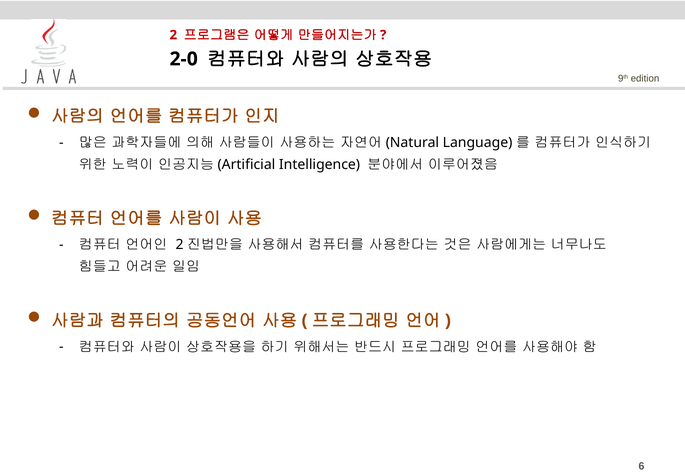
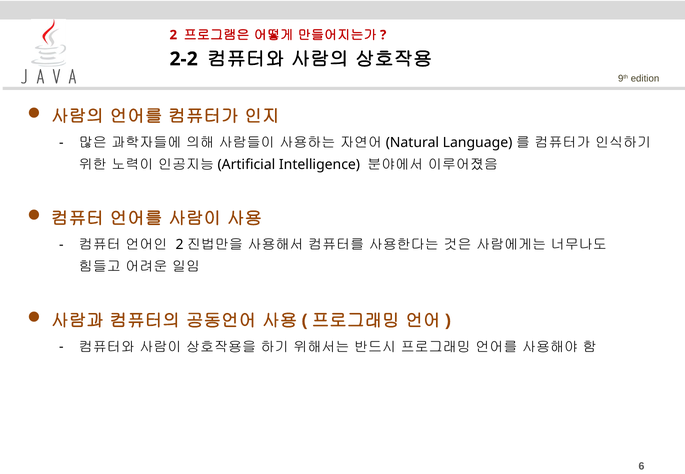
2-0: 2-0 -> 2-2 (184, 59)
